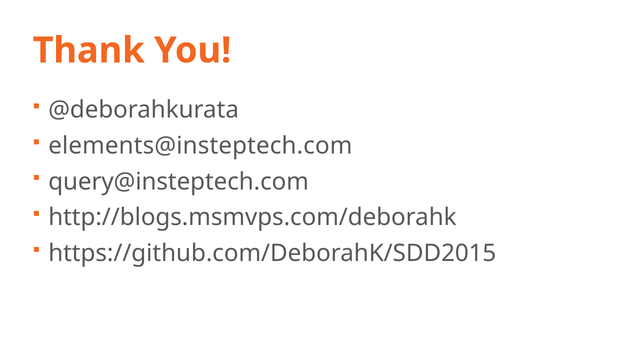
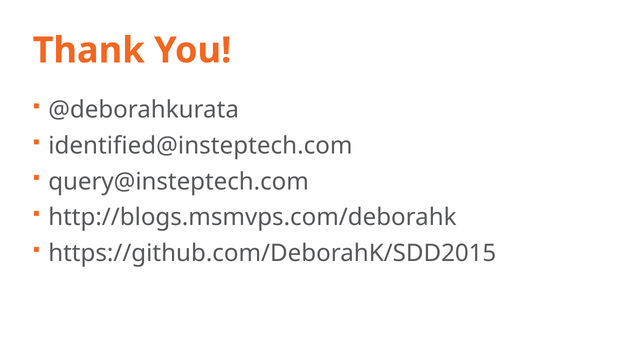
elements@insteptech.com: elements@insteptech.com -> identified@insteptech.com (200, 146)
